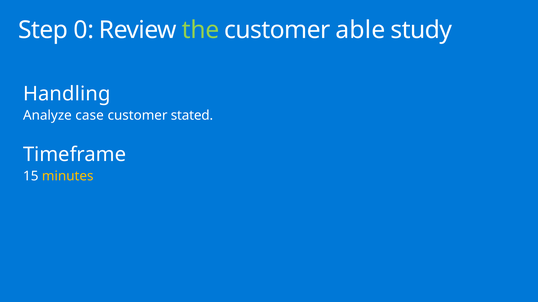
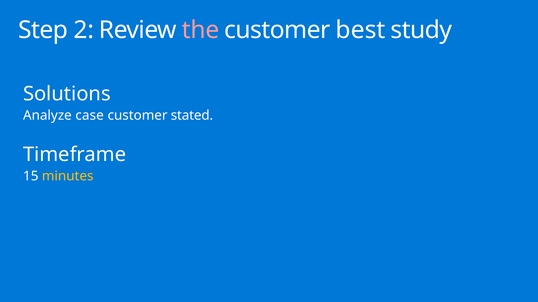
0: 0 -> 2 (84, 30)
the colour: light green -> pink (201, 30)
able: able -> best (361, 30)
Handling: Handling -> Solutions (67, 94)
